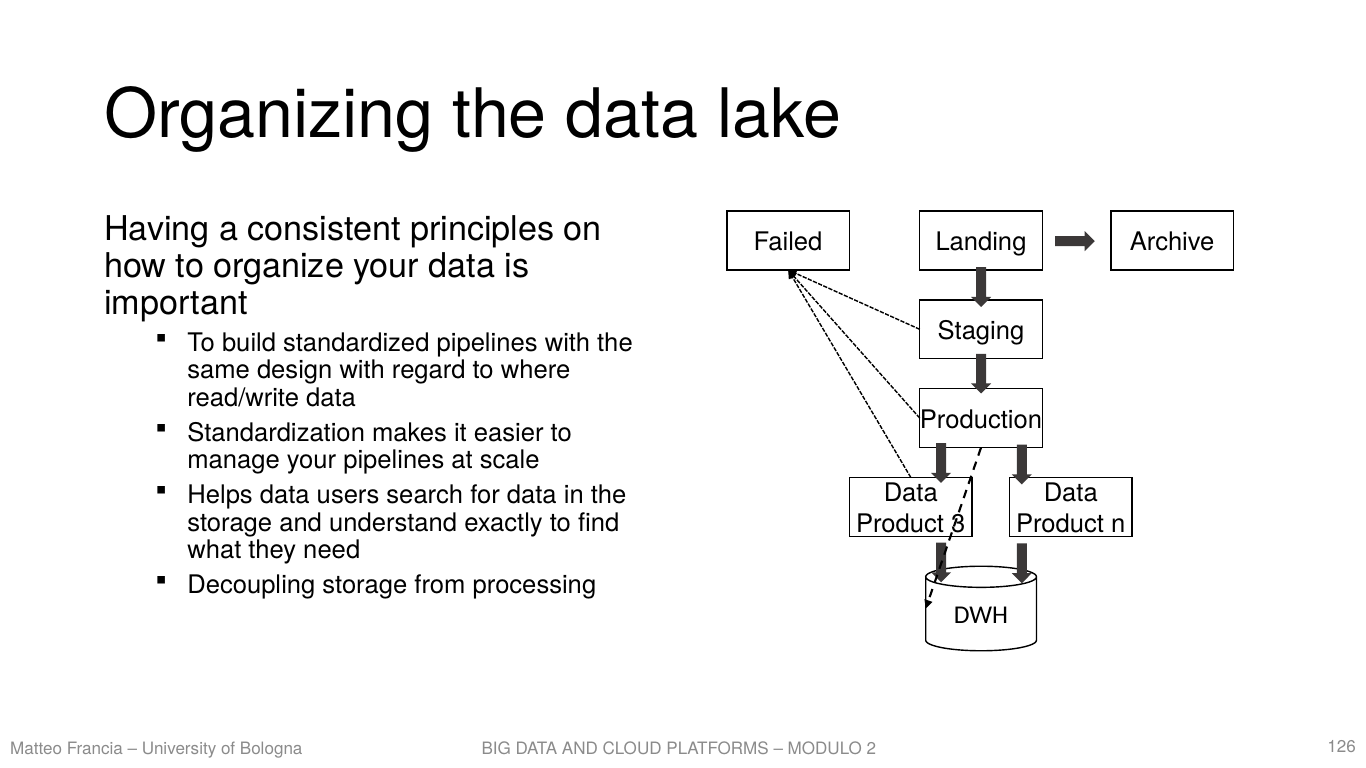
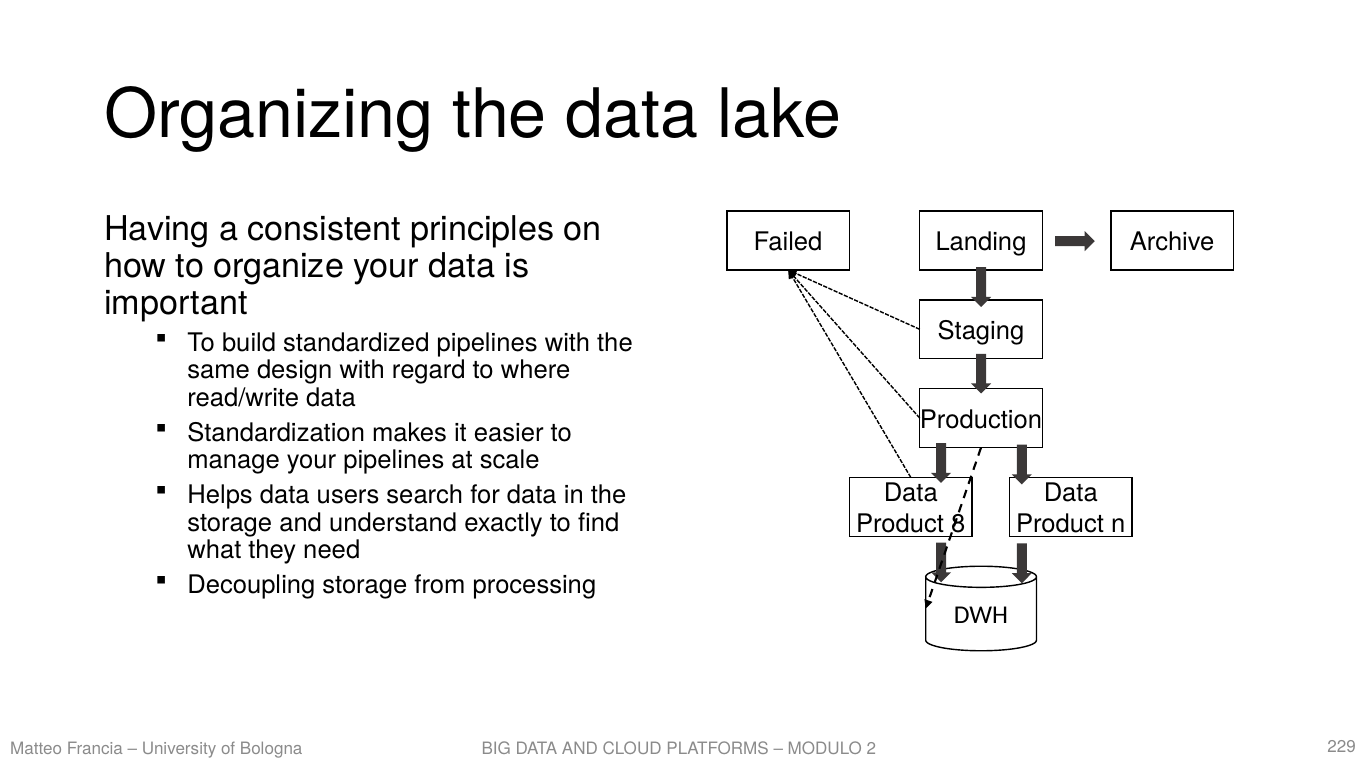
3: 3 -> 8 (958, 524)
126: 126 -> 229 (1342, 747)
